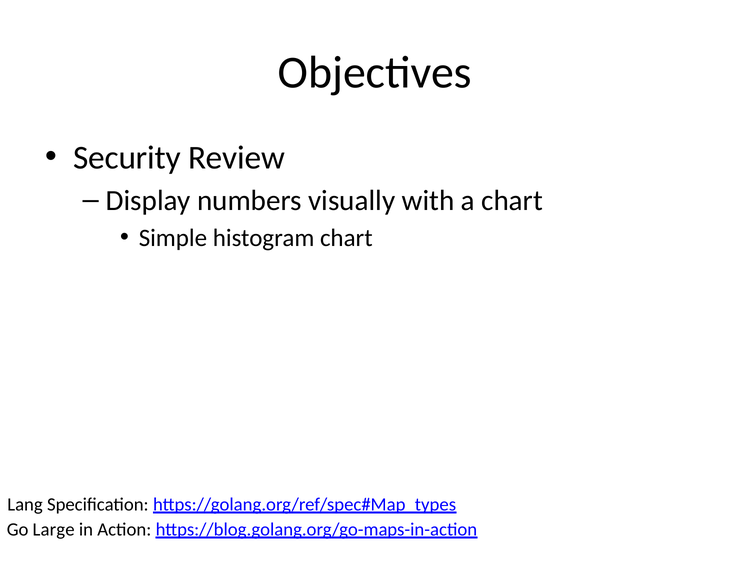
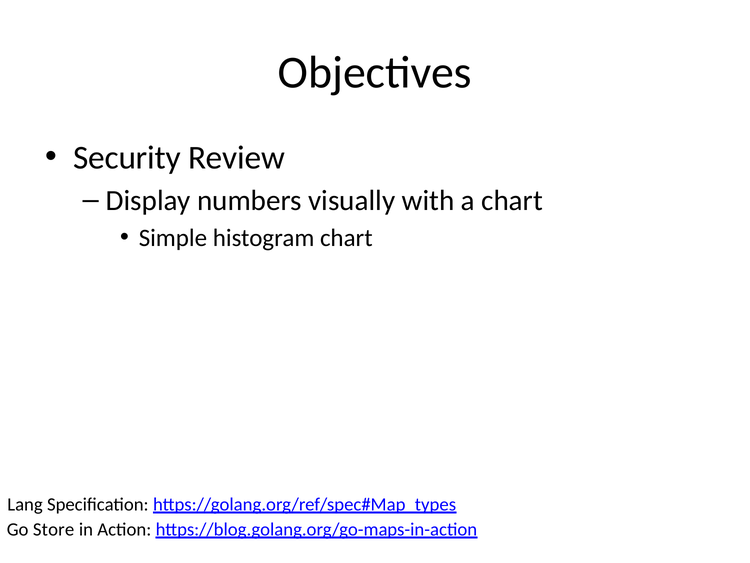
Large: Large -> Store (54, 529)
